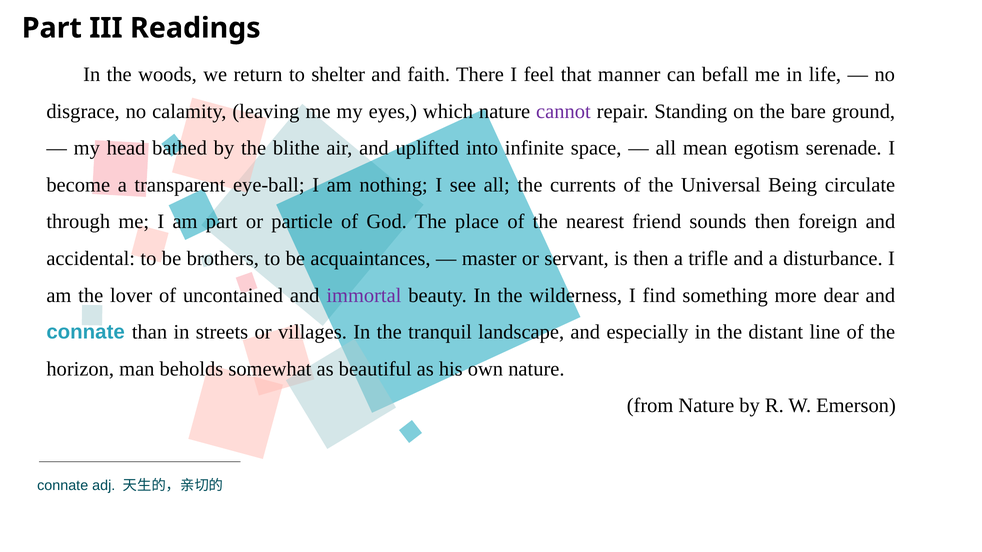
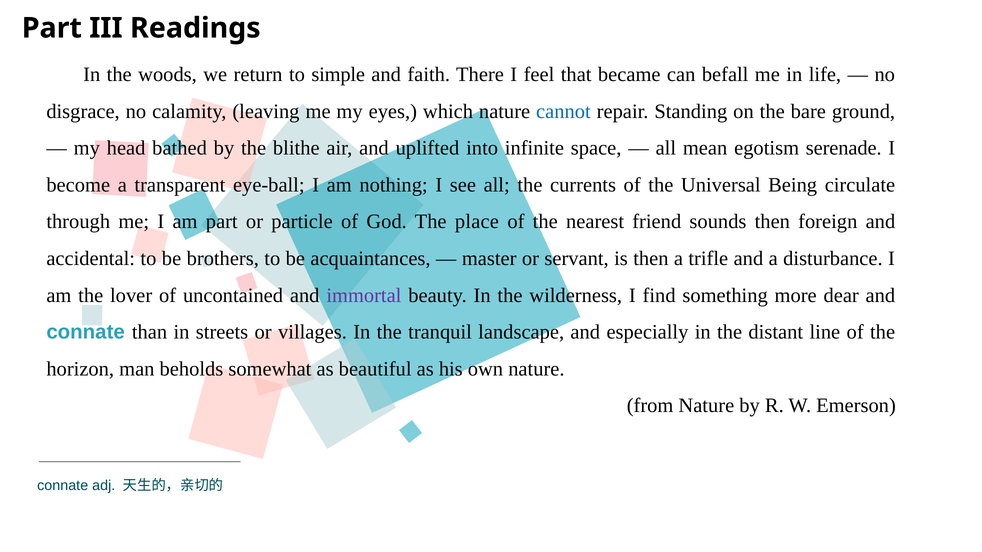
shelter: shelter -> simple (338, 75)
manner: manner -> became (629, 75)
cannot colour: purple -> blue (563, 111)
